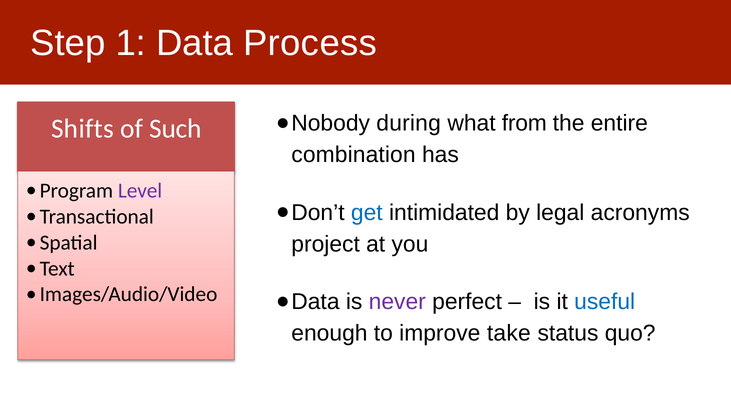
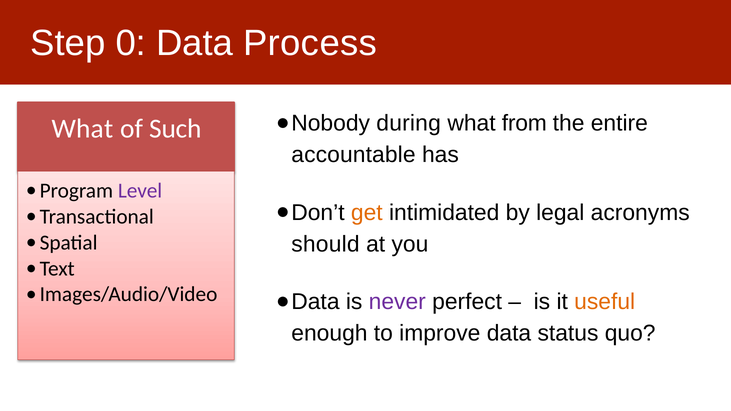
1: 1 -> 0 (131, 43)
Shifts: Shifts -> What (82, 129)
combination: combination -> accountable (353, 155)
get colour: blue -> orange (367, 213)
project: project -> should (325, 244)
useful colour: blue -> orange (605, 302)
improve take: take -> data (509, 333)
